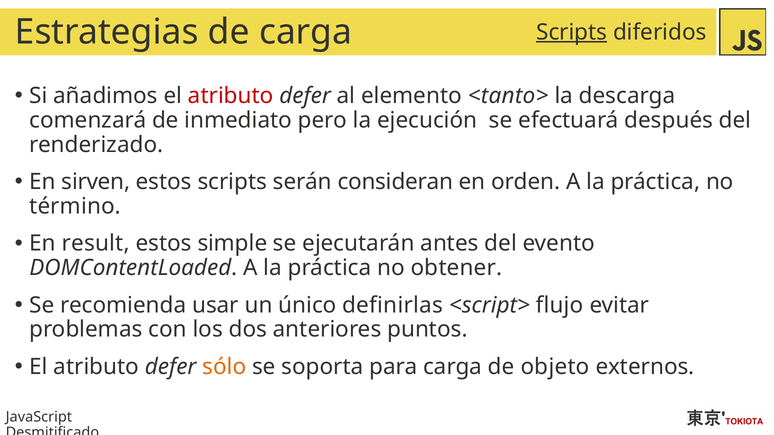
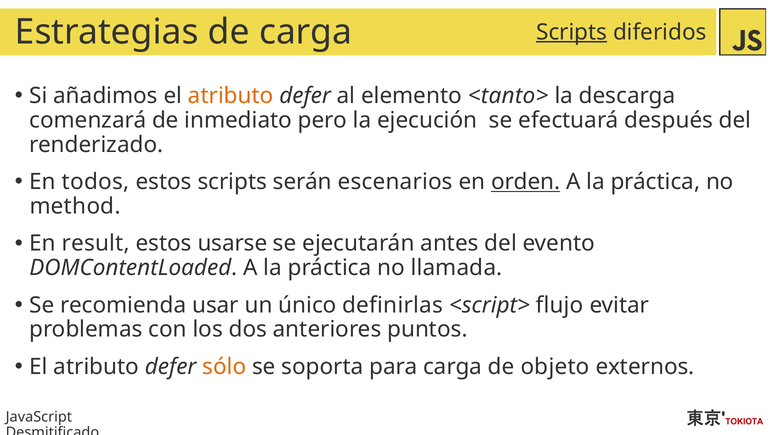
atributo colour: red -> orange (231, 96)
sirven: sirven -> todos (96, 182)
consideran: consideran -> escenarios (395, 182)
orden underline: none -> present (526, 182)
término: término -> method (75, 206)
simple: simple -> usarse (232, 244)
obtener: obtener -> llamada (457, 268)
